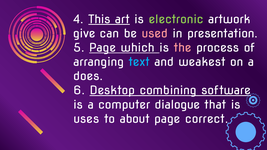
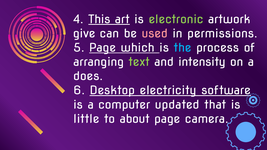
presentation: presentation -> permissions (222, 34)
the colour: pink -> light blue (183, 48)
text colour: light blue -> light green (139, 62)
weakest: weakest -> intensity (202, 62)
combining: combining -> electricity (168, 91)
dialogue: dialogue -> updated (177, 105)
uses: uses -> little (86, 119)
correct: correct -> camera (207, 119)
